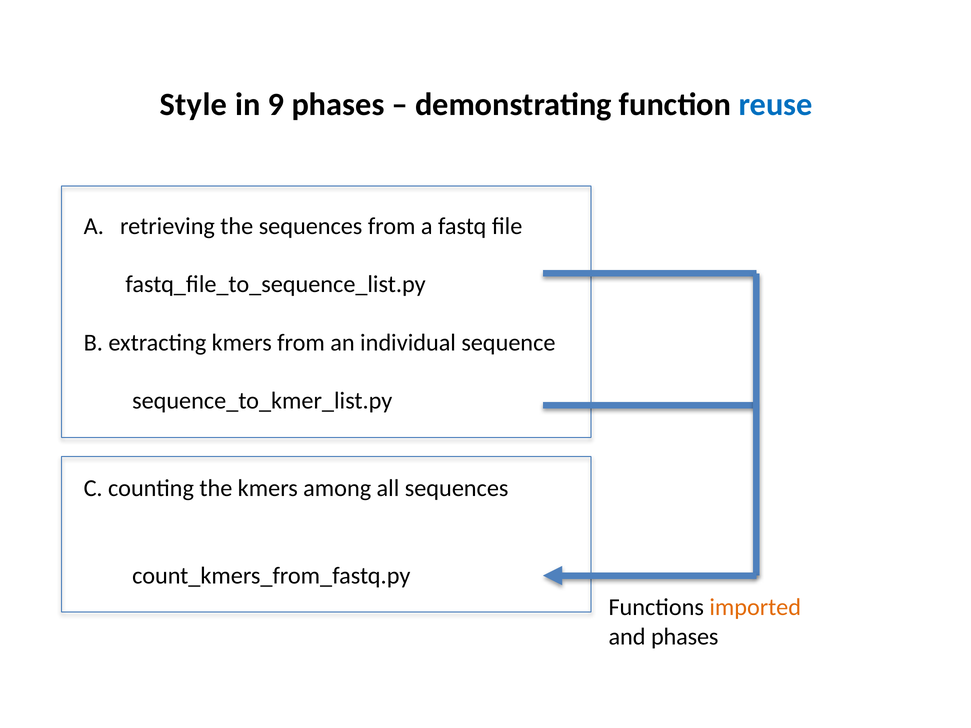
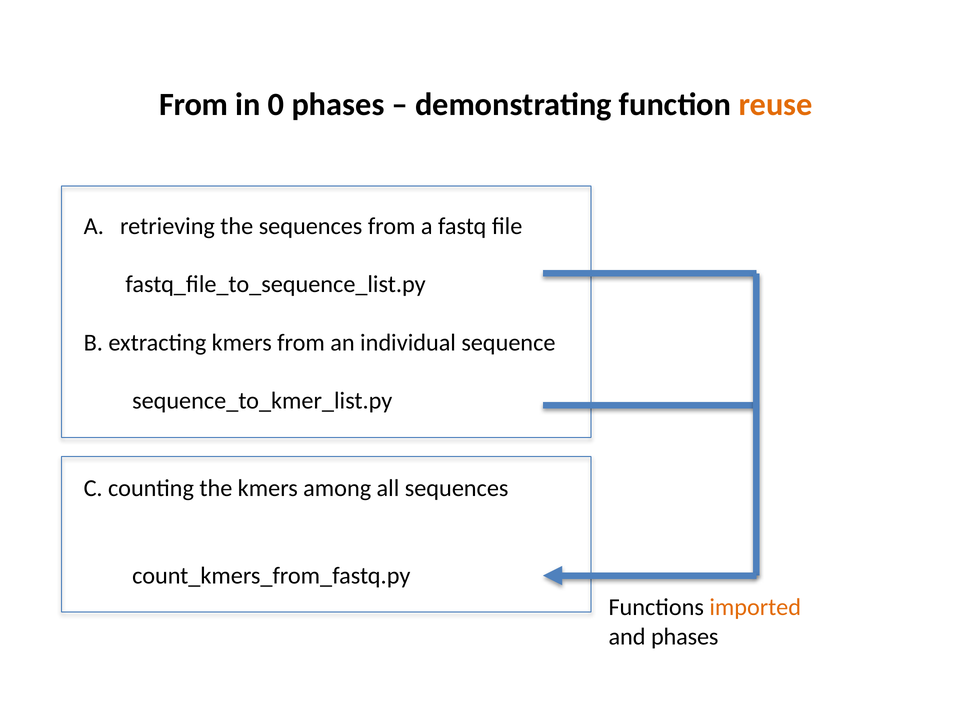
Style: Style -> From (194, 105)
9: 9 -> 0 (276, 105)
reuse colour: blue -> orange (776, 105)
